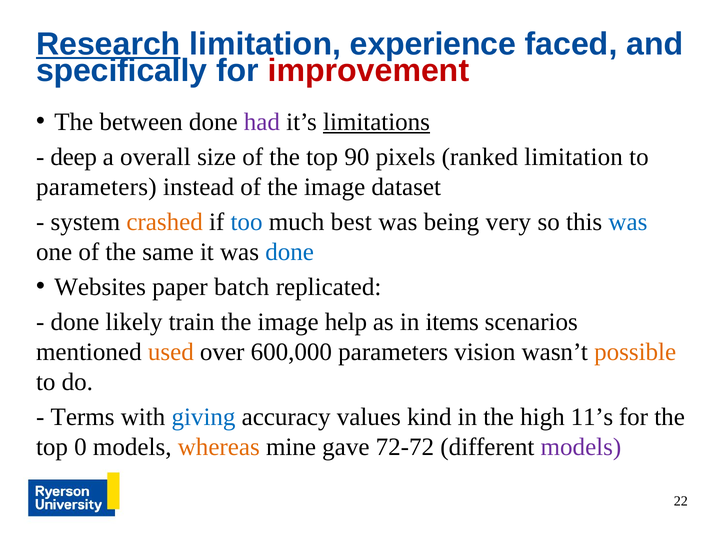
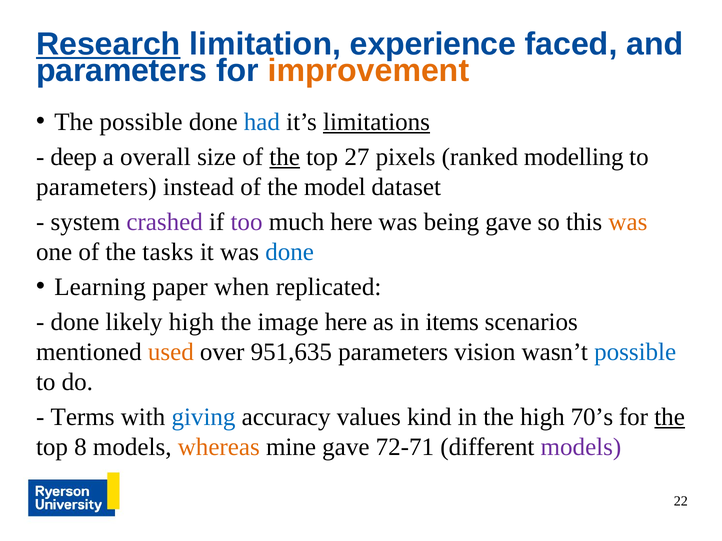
specifically: specifically -> parameters (122, 71)
improvement colour: red -> orange (368, 71)
The between: between -> possible (141, 122)
had colour: purple -> blue (262, 122)
the underline: none -> present (285, 157)
90: 90 -> 27 (357, 157)
ranked limitation: limitation -> modelling (574, 157)
of the image: image -> model (335, 187)
crashed colour: orange -> purple (165, 222)
too colour: blue -> purple (247, 222)
much best: best -> here (352, 222)
being very: very -> gave (509, 222)
was colour: blue -> orange (628, 222)
same: same -> tasks (168, 252)
Websites: Websites -> Learning (100, 287)
batch: batch -> when (242, 287)
likely train: train -> high (191, 322)
image help: help -> here (346, 322)
600,000: 600,000 -> 951,635 (291, 352)
possible colour: orange -> blue (635, 352)
11’s: 11’s -> 70’s (592, 417)
the underline: none -> present (670, 417)
0: 0 -> 8 (80, 447)
72-72: 72-72 -> 72-71 (405, 447)
